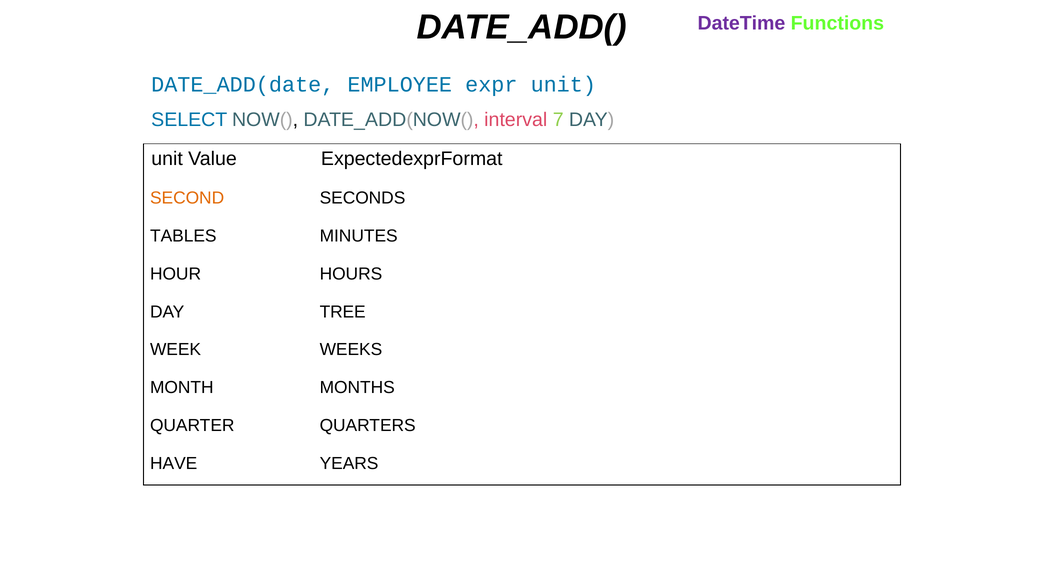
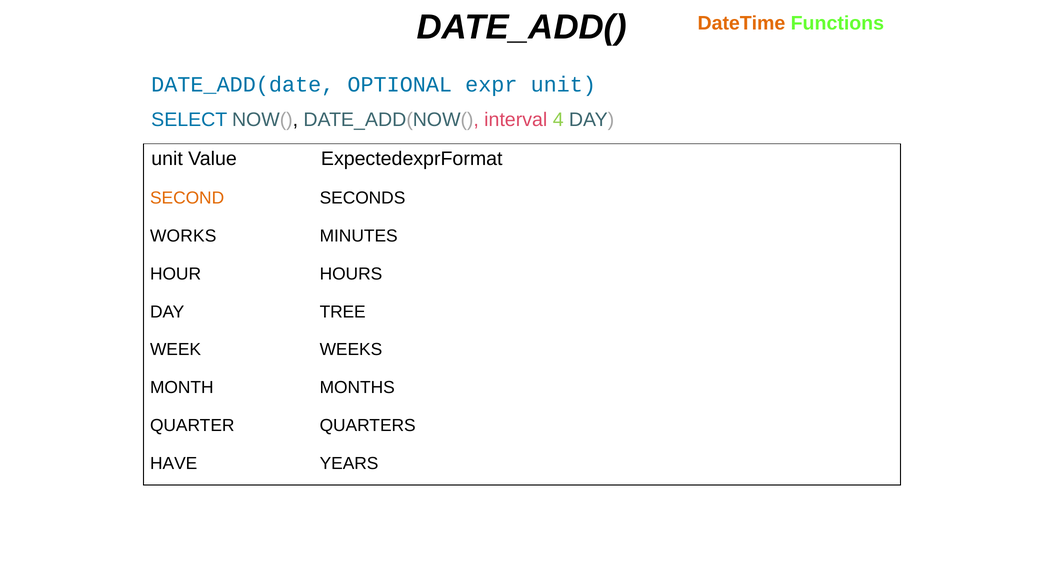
DateTime colour: purple -> orange (741, 23)
EMPLOYEE: EMPLOYEE -> OPTIONAL (400, 85)
7: 7 -> 4 (558, 120)
TABLES: TABLES -> WORKS (183, 236)
